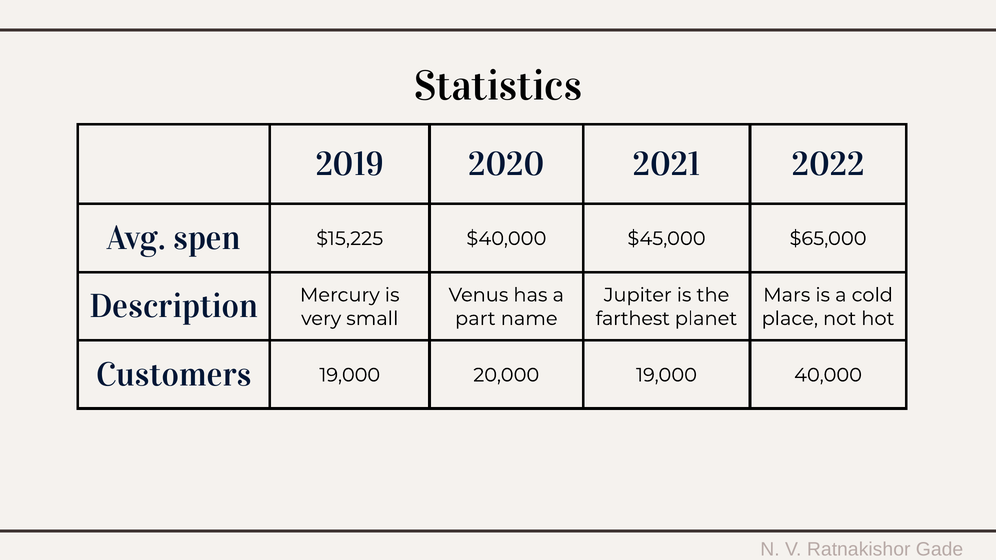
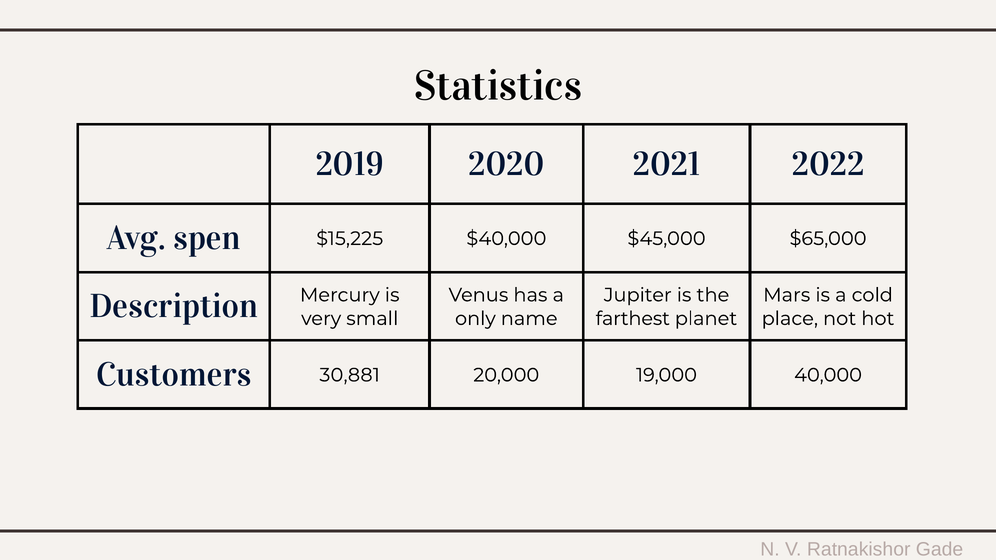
part: part -> only (475, 319)
Customers 19,000: 19,000 -> 30,881 (350, 375)
